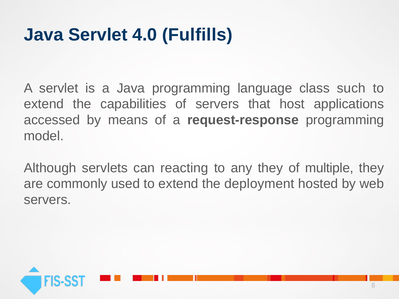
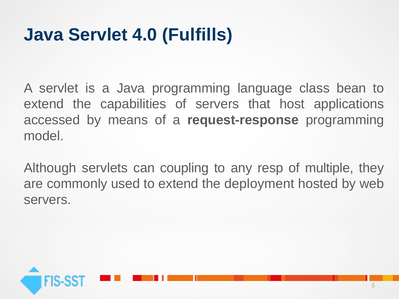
such: such -> bean (351, 88)
reacting: reacting -> coupling (184, 168)
any they: they -> resp (270, 168)
